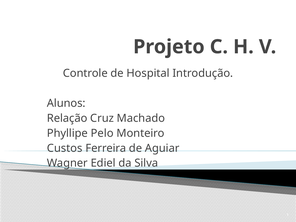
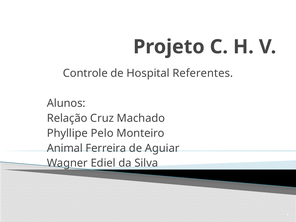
Introdução: Introdução -> Referentes (203, 73)
Custos: Custos -> Animal (65, 148)
